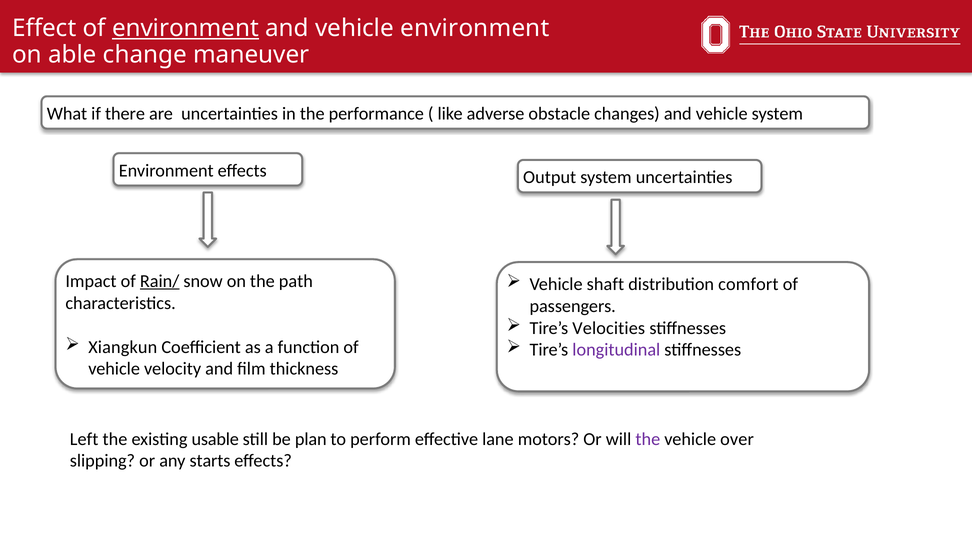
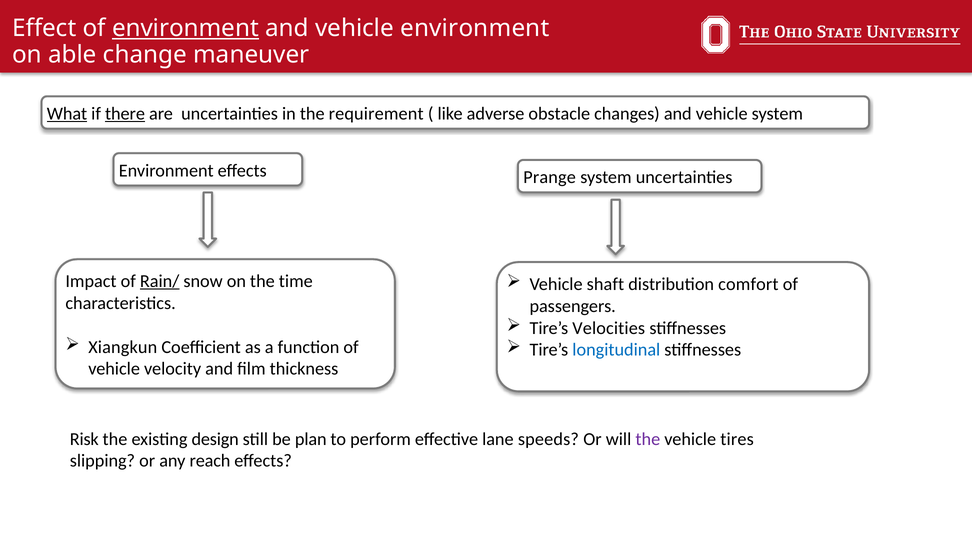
What underline: none -> present (67, 114)
there underline: none -> present (125, 114)
performance: performance -> requirement (376, 114)
Output: Output -> Prange (550, 177)
path: path -> time (296, 281)
longitudinal colour: purple -> blue (616, 350)
Left: Left -> Risk (84, 439)
usable: usable -> design (215, 439)
motors: motors -> speeds (548, 439)
over: over -> tires (737, 439)
starts: starts -> reach (210, 461)
